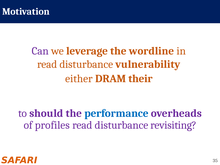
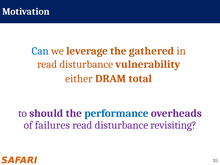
Can colour: purple -> blue (40, 51)
wordline: wordline -> gathered (152, 51)
their: their -> total (140, 79)
profiles: profiles -> failures (52, 125)
